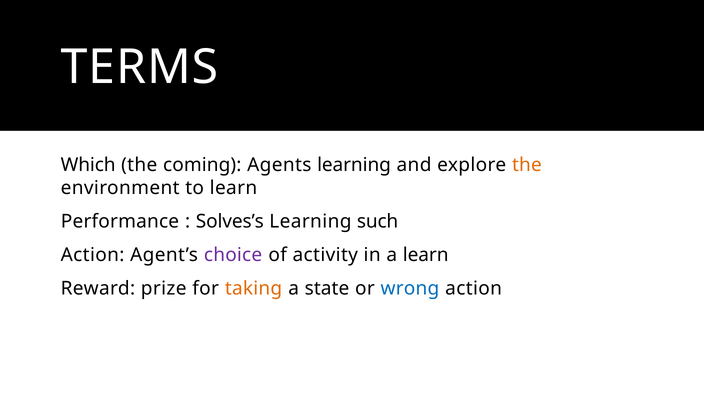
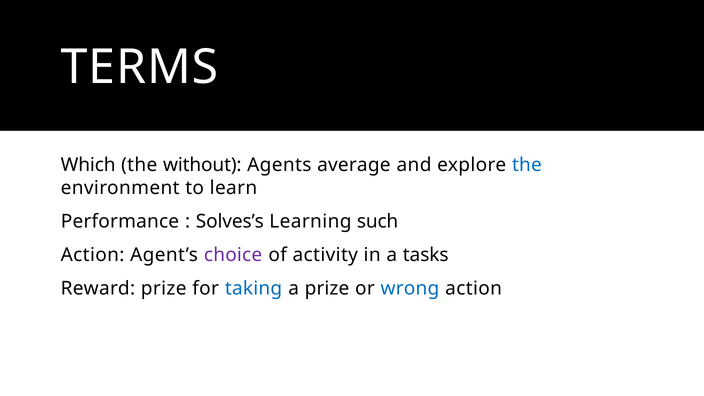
coming: coming -> without (202, 165)
Agents learning: learning -> average (354, 165)
the colour: orange -> blue (527, 165)
a learn: learn -> tasks (426, 255)
taking colour: orange -> blue (254, 288)
a state: state -> prize (327, 288)
